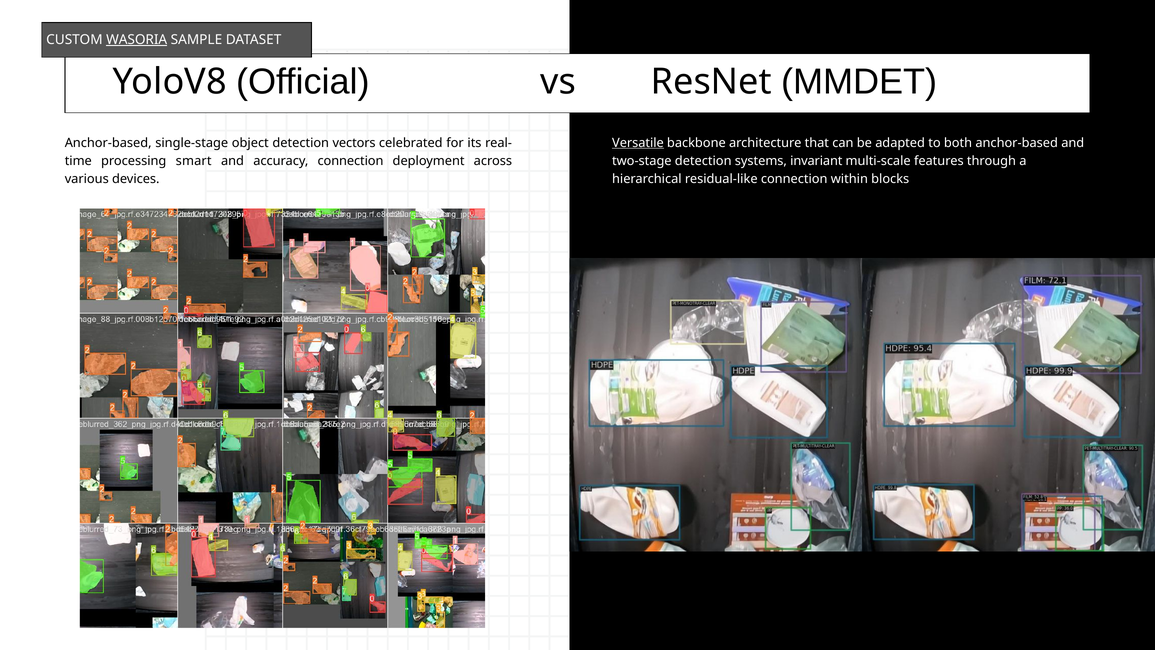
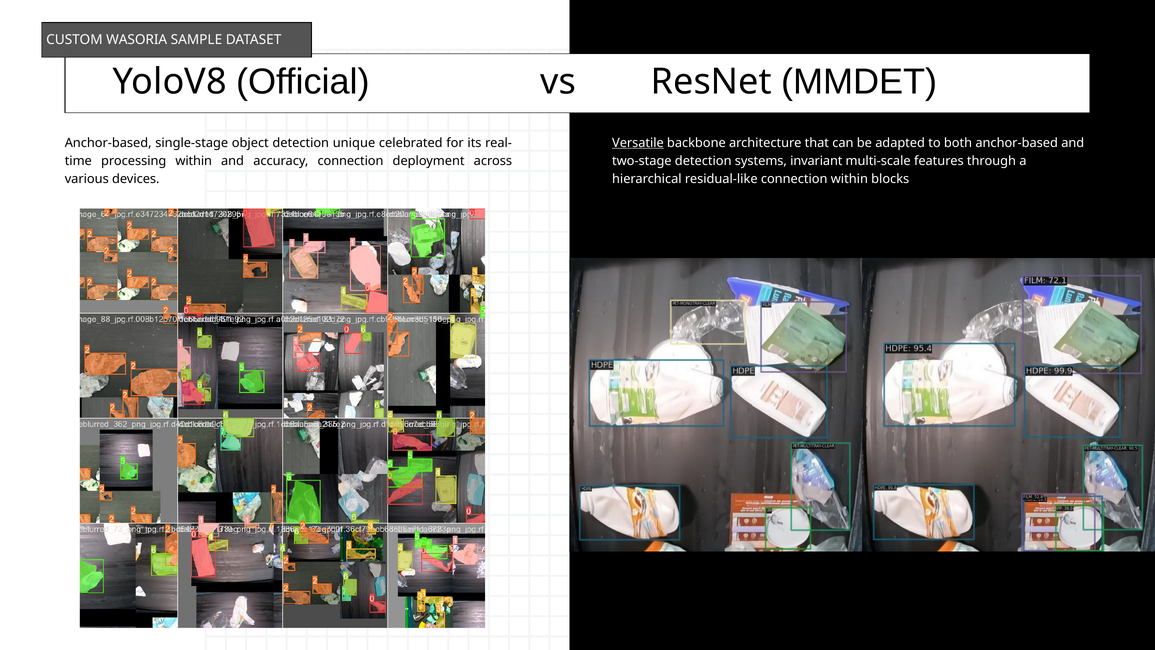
WASORIA underline: present -> none (137, 40)
vectors: vectors -> unique (354, 143)
processing smart: smart -> within (194, 161)
